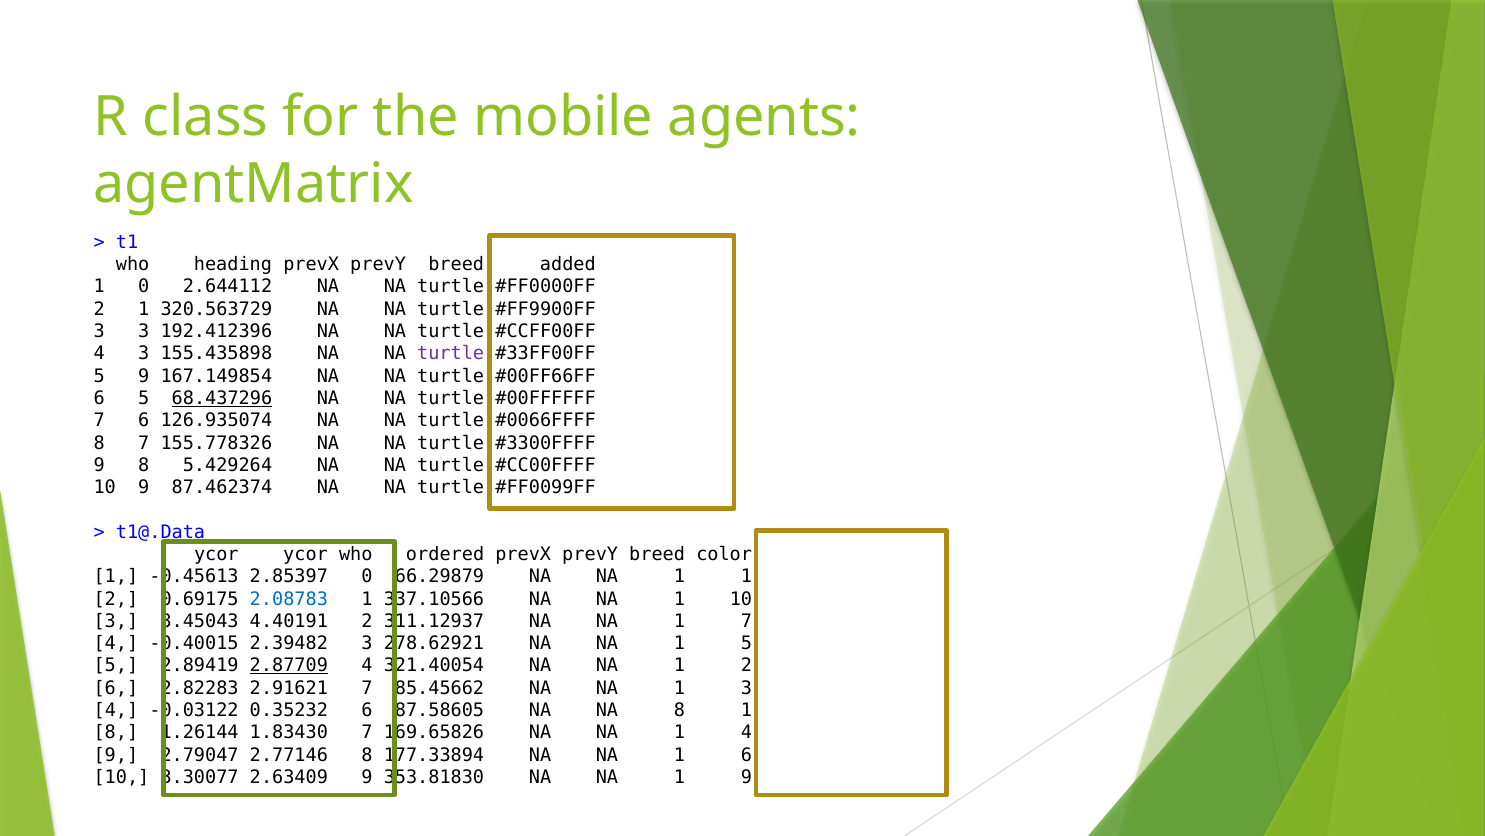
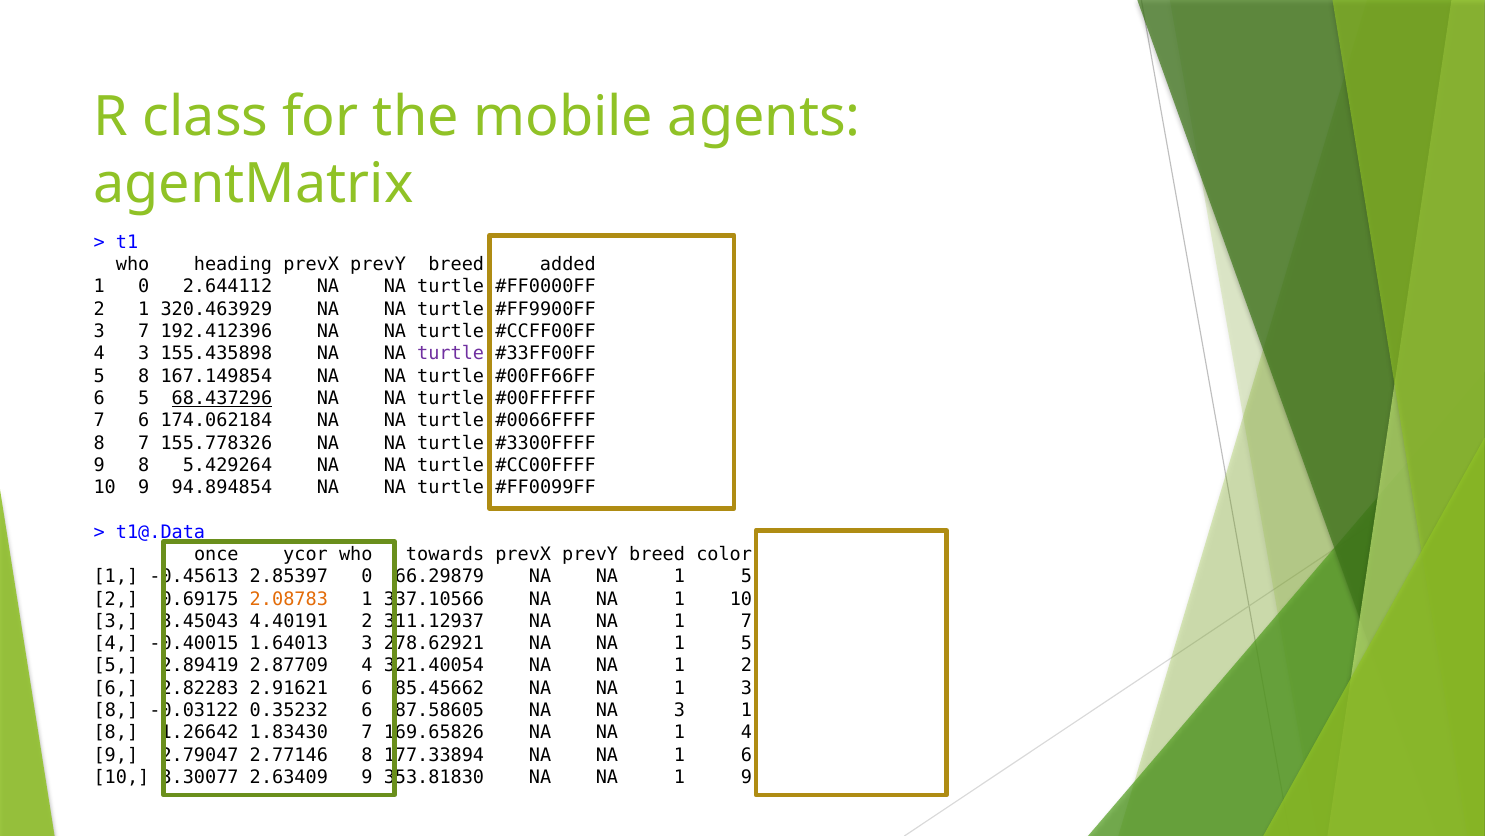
320.563729: 320.563729 -> 320.463929 (216, 309)
3 3: 3 -> 7 (144, 331)
5 9: 9 -> 8 (144, 376)
126.935074: 126.935074 -> 174.062184 (216, 420)
87.462374: 87.462374 -> 94.894854 (222, 487)
ycor: ycor -> once (216, 554)
ordered: ordered -> towards (445, 554)
1: 1 -> 5 (746, 576)
2.08783 colour: blue -> orange (289, 598)
2.39482: 2.39482 -> 1.64013 (289, 643)
2.87709 underline: present -> none (289, 665)
2.91621 7: 7 -> 6 (367, 688)
4: 4 -> 8 (116, 710)
NA 8: 8 -> 3 (680, 710)
1.26144: 1.26144 -> 1.26642 (200, 732)
